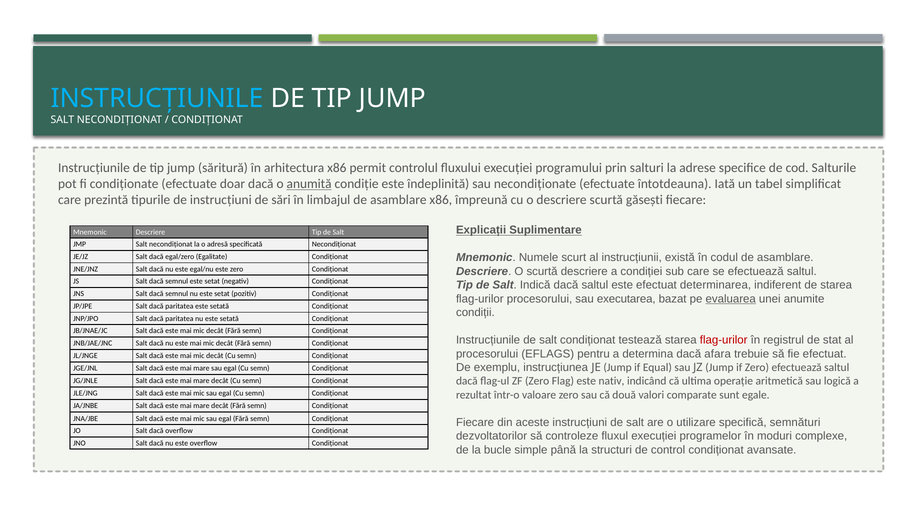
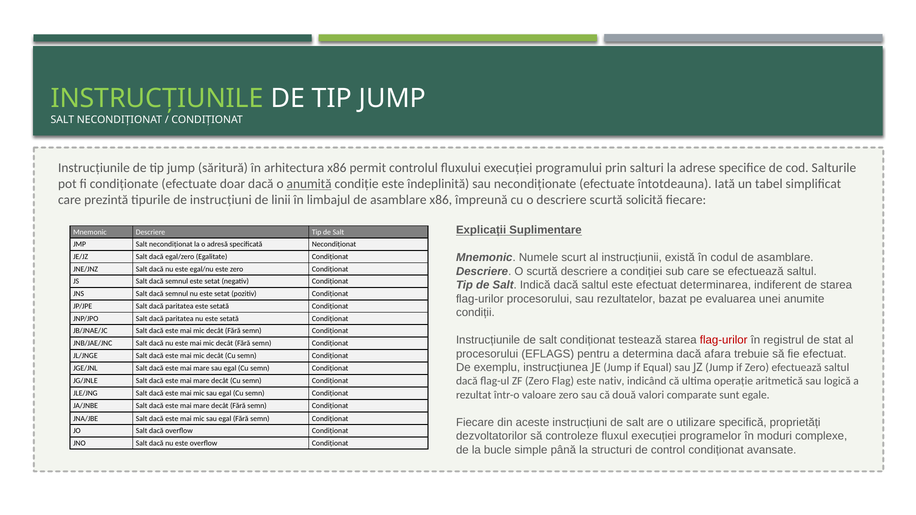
INSTRUCȚIUNILE colour: light blue -> light green (157, 99)
sări: sări -> linii (281, 200)
găsești: găsești -> solicită (644, 200)
executarea: executarea -> rezultatelor (626, 299)
evaluarea underline: present -> none (731, 299)
semnături: semnături -> proprietăți (795, 423)
